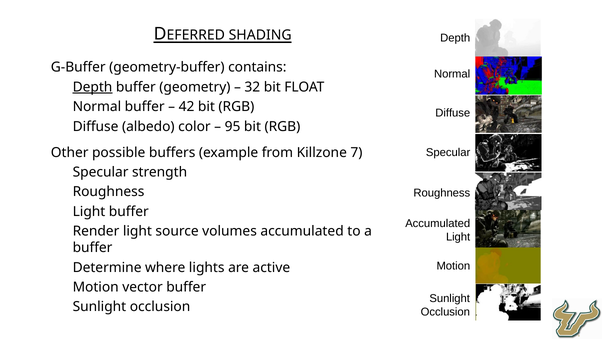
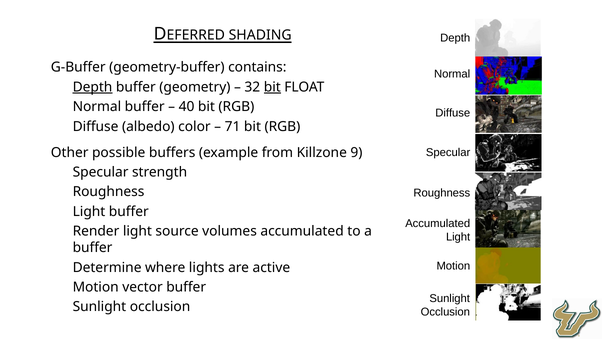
bit underline: none -> present (272, 87)
42: 42 -> 40 (187, 107)
95: 95 -> 71 (233, 126)
7: 7 -> 9 (356, 152)
